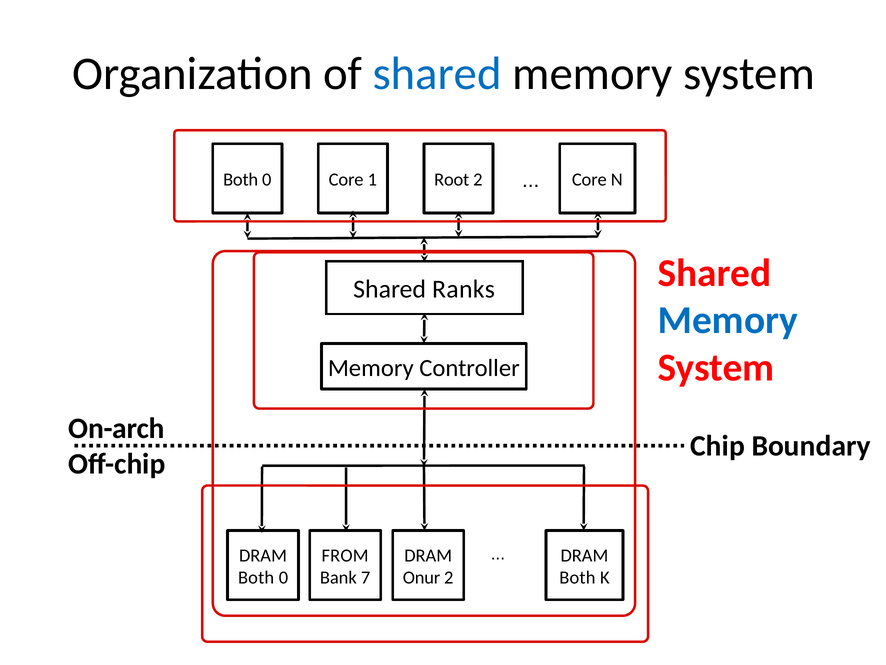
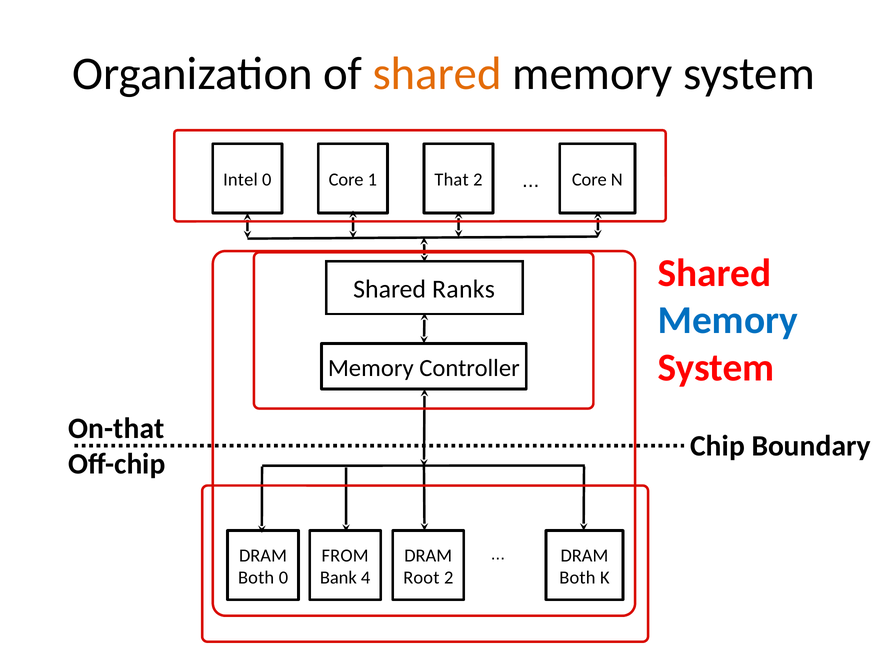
shared colour: blue -> orange (437, 74)
Both: Both -> Intel (240, 179)
Root: Root -> That (452, 179)
On-arch: On-arch -> On-that (116, 428)
7: 7 -> 4 (366, 577)
Onur: Onur -> Root (421, 577)
